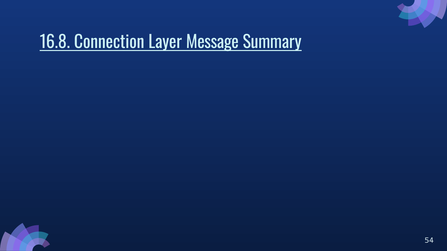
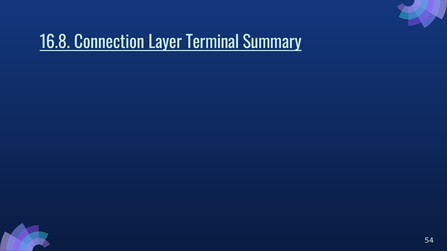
Message: Message -> Terminal (213, 43)
